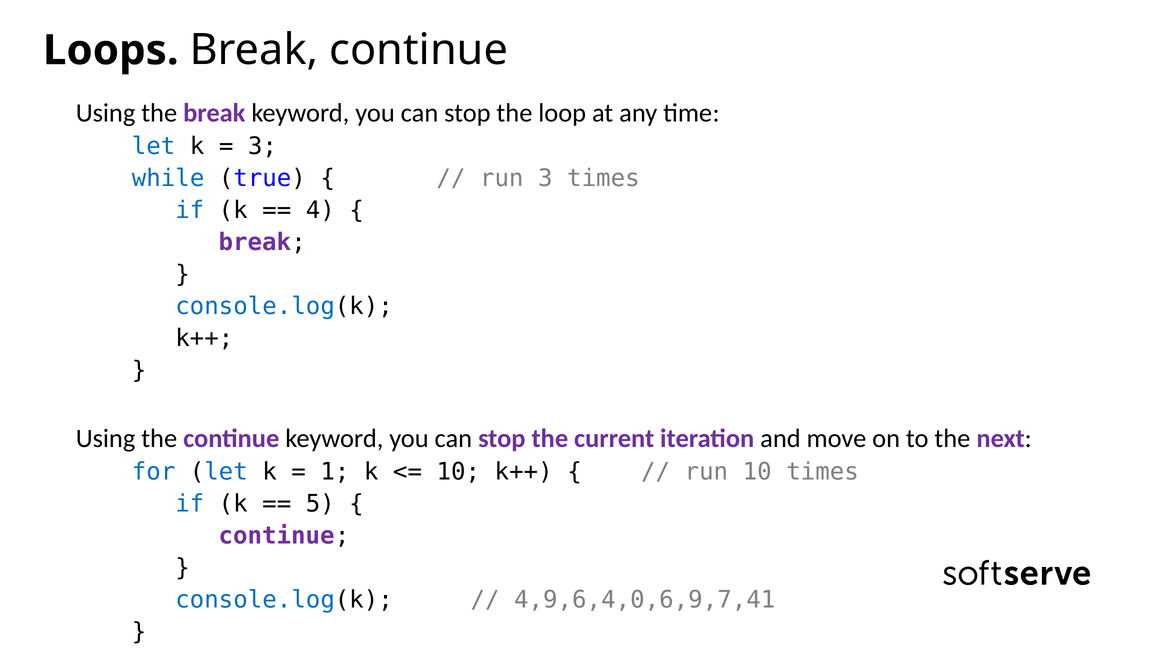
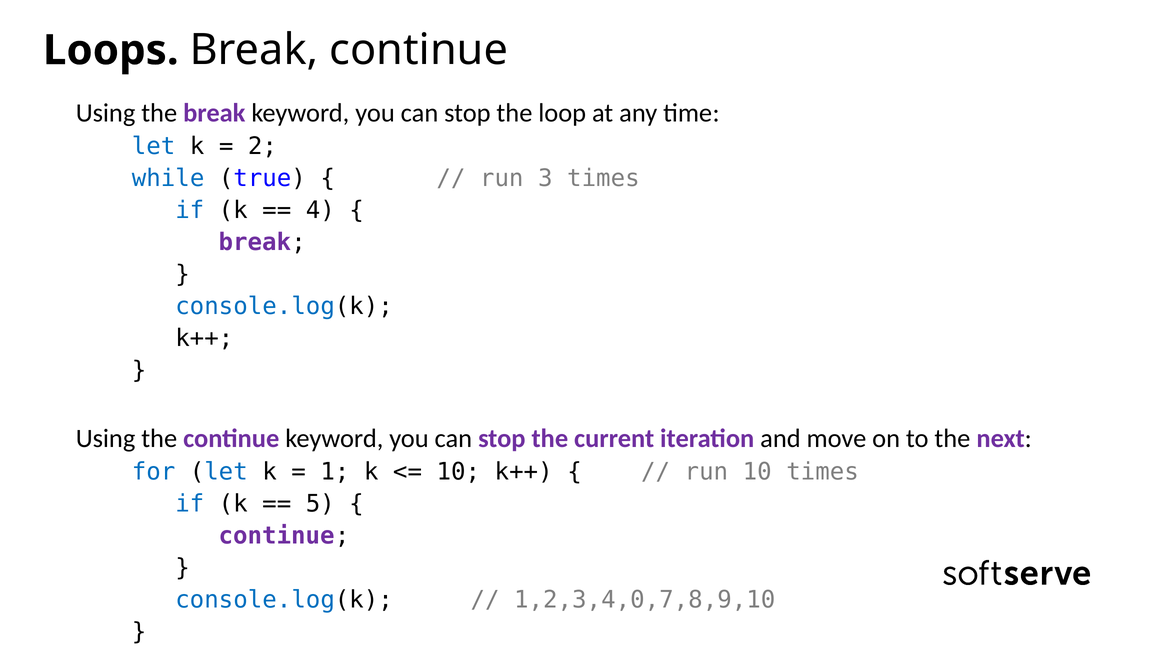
3: 3 -> 2 (262, 146)
4,9,6,4,0,6,9,7,41: 4,9,6,4,0,6,9,7,41 -> 1,2,3,4,0,7,8,9,10 (645, 599)
